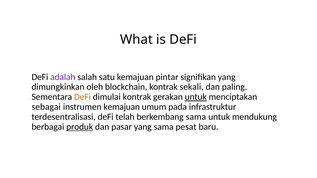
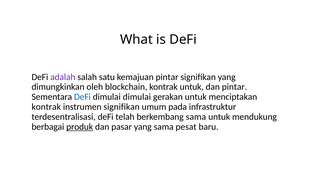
kontrak sekali: sekali -> untuk (192, 87)
dan paling: paling -> pintar (235, 87)
DeFi colour: orange -> blue (82, 97)
dimulai kontrak: kontrak -> dimulai (137, 97)
untuk underline: present -> none (196, 97)
sebagai: sebagai -> kontrak (46, 107)
instrumen kemajuan: kemajuan -> signifikan (122, 107)
